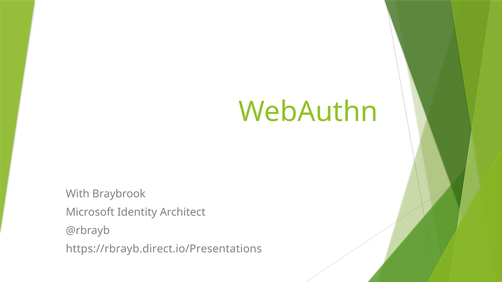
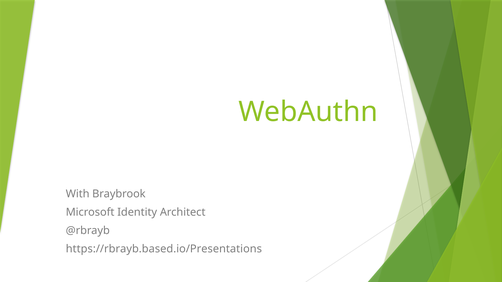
https://rbrayb.direct.io/Presentations: https://rbrayb.direct.io/Presentations -> https://rbrayb.based.io/Presentations (164, 249)
